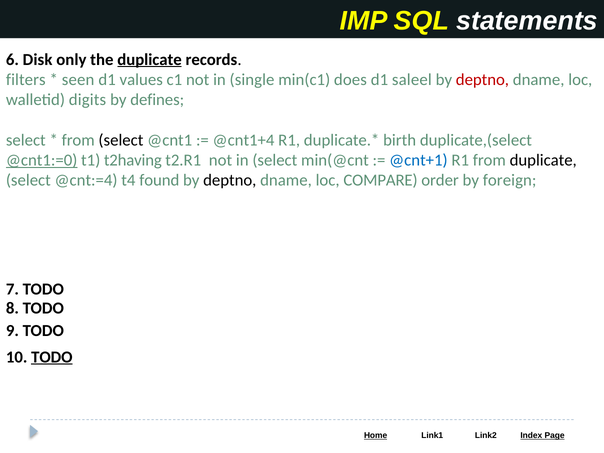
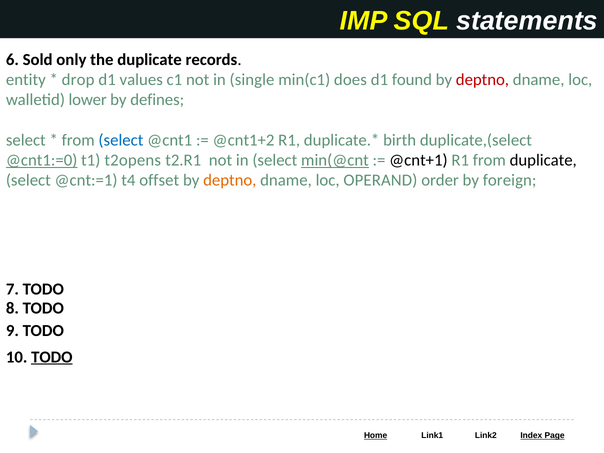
Disk: Disk -> Sold (38, 60)
duplicate underline: present -> none (150, 60)
filters: filters -> entity (26, 80)
seen: seen -> drop (78, 80)
saleel: saleel -> found (412, 80)
digits: digits -> lower (88, 100)
select colour: black -> blue (121, 140)
@cnt1+4: @cnt1+4 -> @cnt1+2 (244, 140)
t2having: t2having -> t2opens (133, 160)
min(@cnt underline: none -> present (335, 160)
@cnt+1 colour: blue -> black (418, 160)
@cnt:=4: @cnt:=4 -> @cnt:=1 (86, 180)
found: found -> offset (159, 180)
deptno colour: black -> orange (230, 180)
COMPARE: COMPARE -> OPERAND (380, 180)
